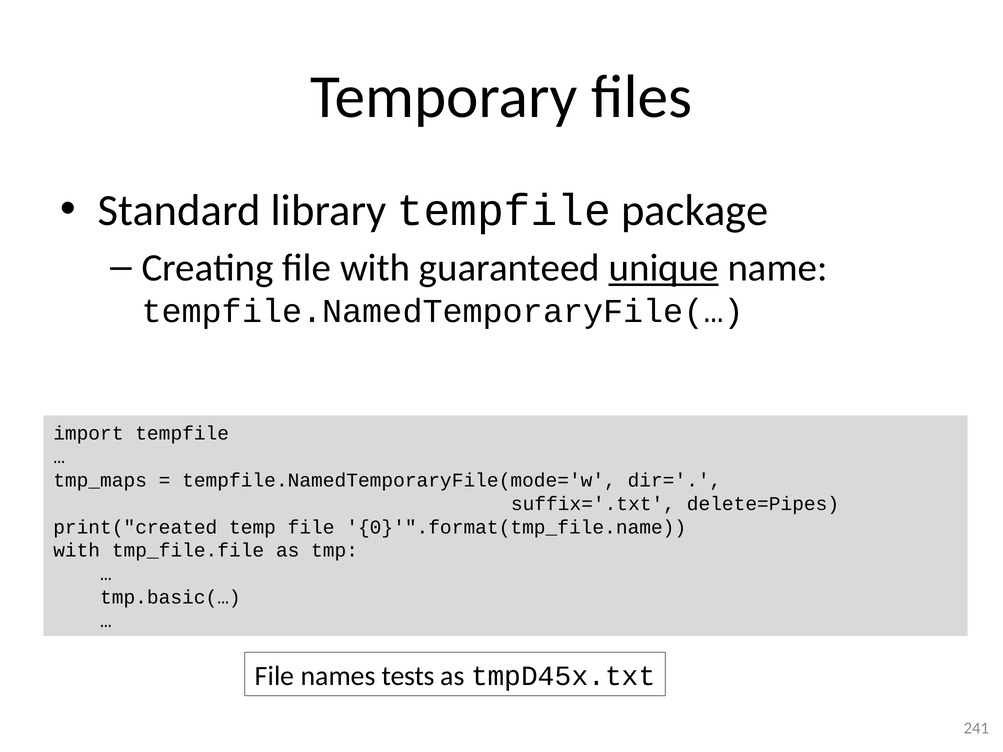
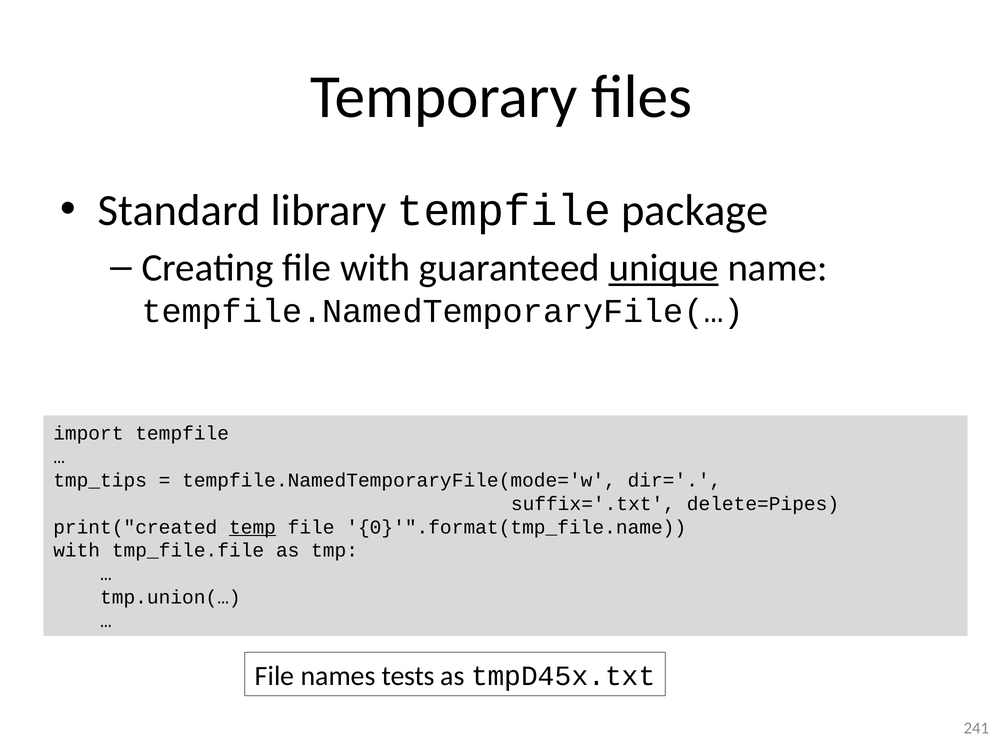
tmp_maps: tmp_maps -> tmp_tips (100, 480)
temp underline: none -> present (253, 527)
tmp.basic(…: tmp.basic(… -> tmp.union(… (170, 598)
